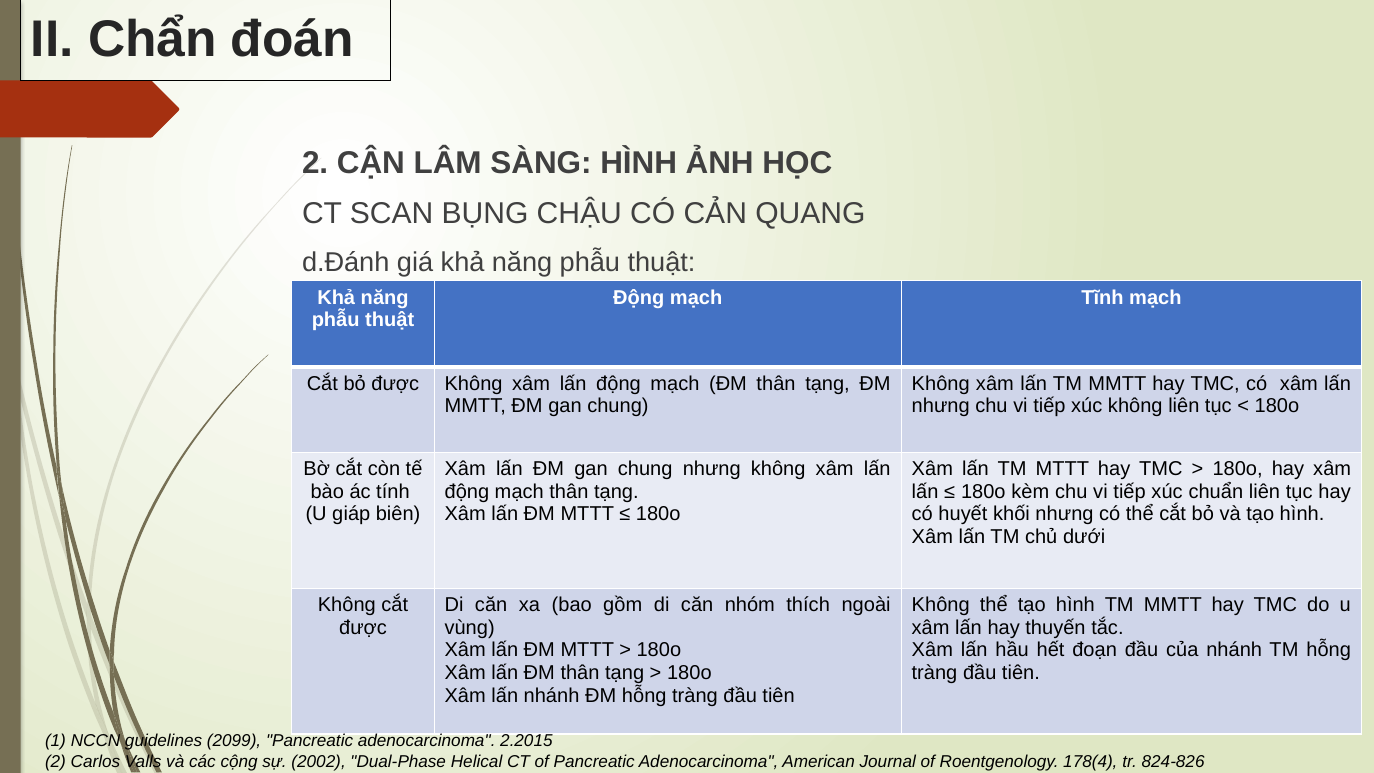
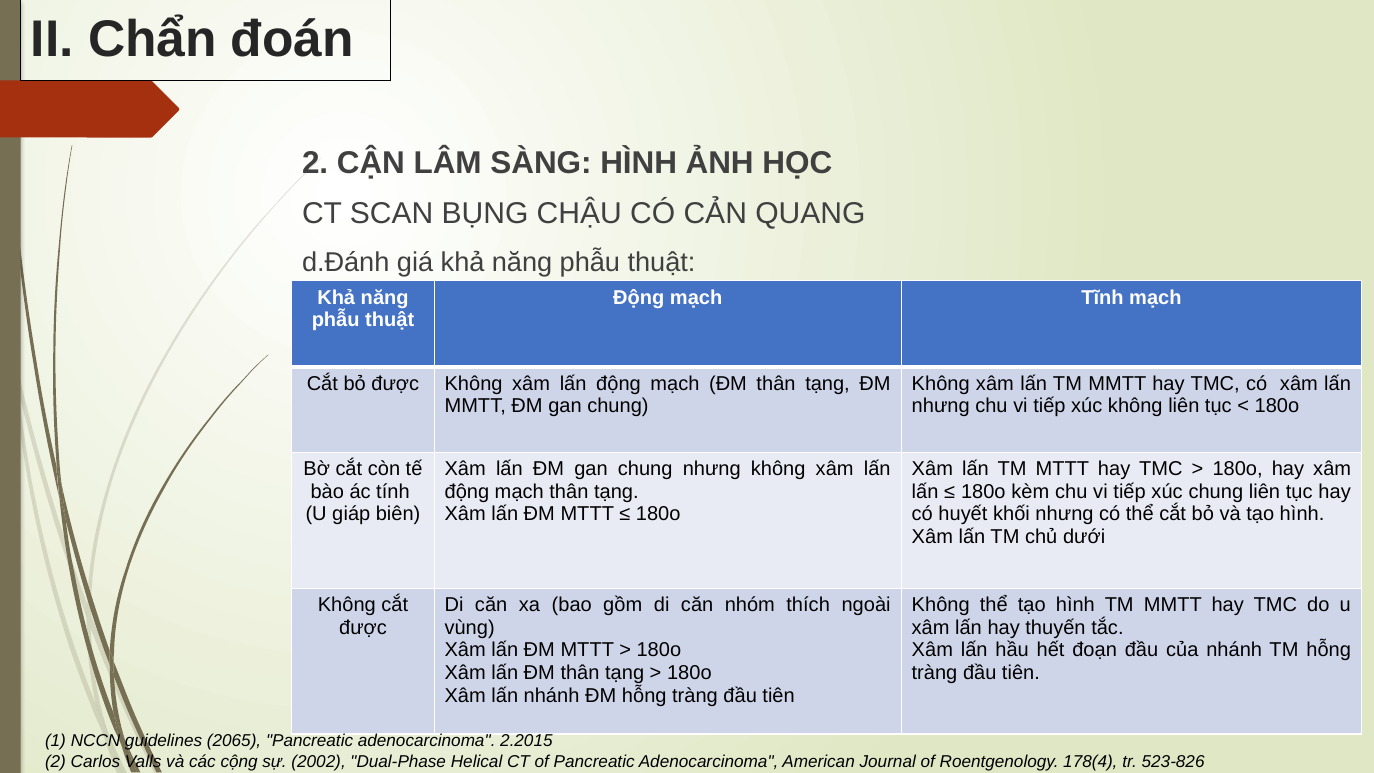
xúc chuẩn: chuẩn -> chung (1216, 492)
2099: 2099 -> 2065 (234, 741)
824-826: 824-826 -> 523-826 (1173, 762)
